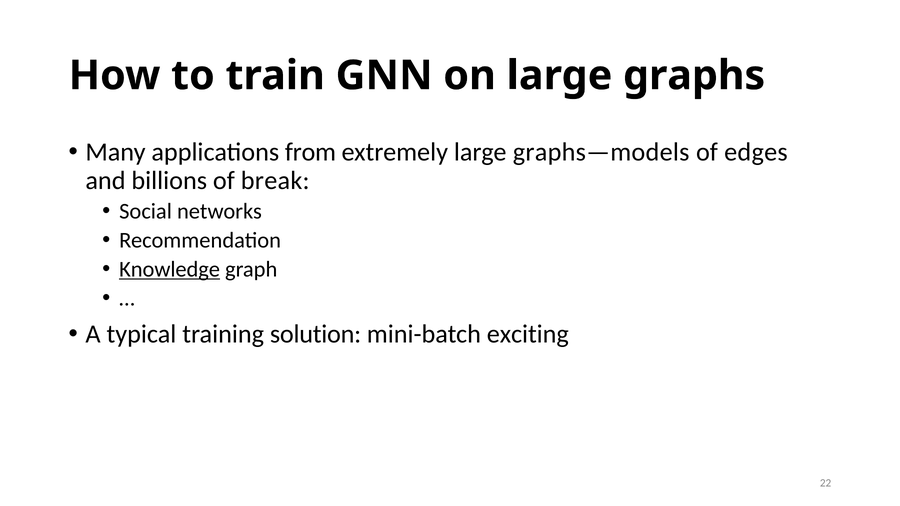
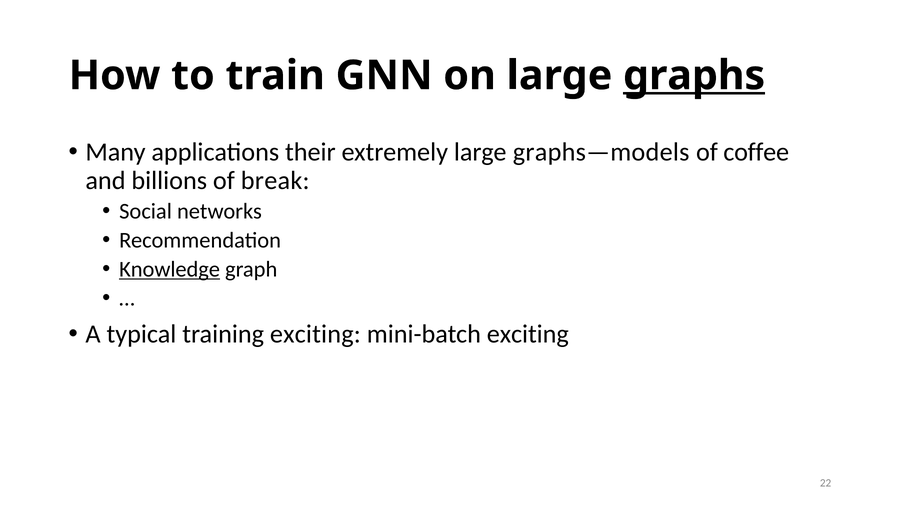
graphs underline: none -> present (694, 76)
from: from -> their (310, 152)
edges: edges -> coffee (756, 152)
training solution: solution -> exciting (315, 334)
